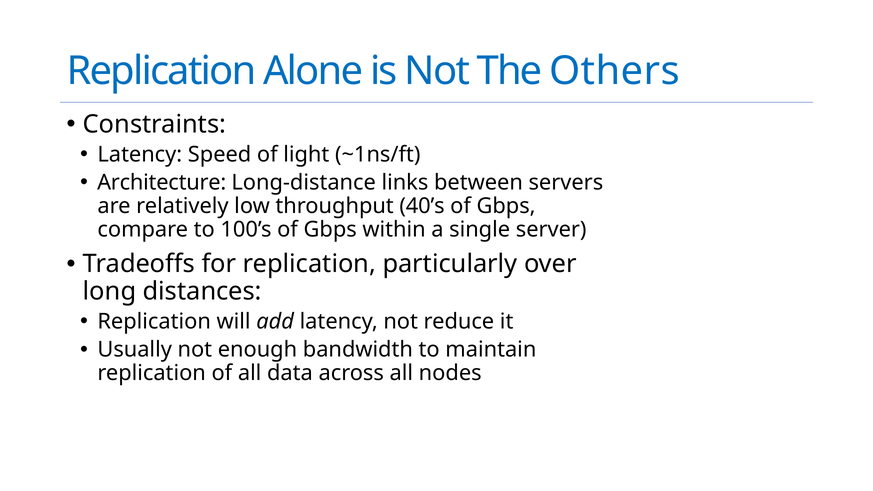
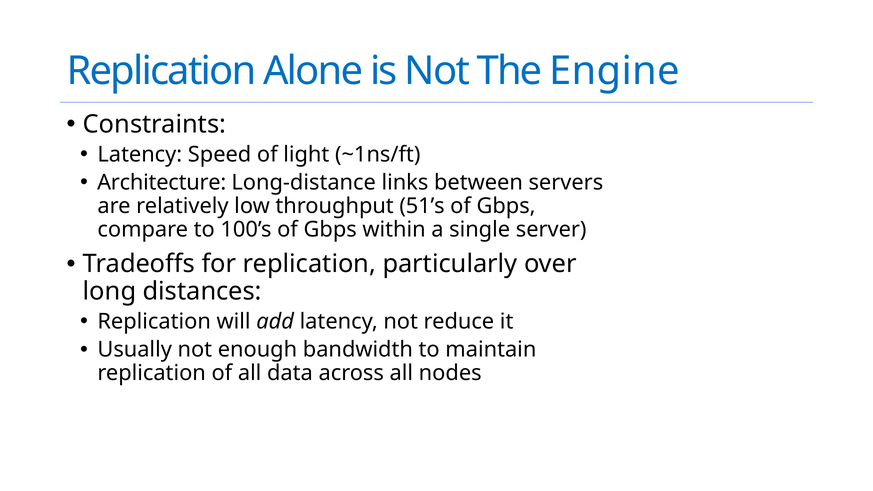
Others: Others -> Engine (615, 71)
40’s: 40’s -> 51’s (422, 206)
